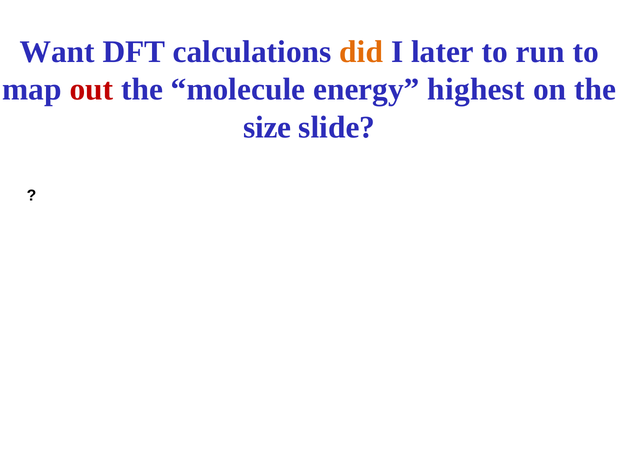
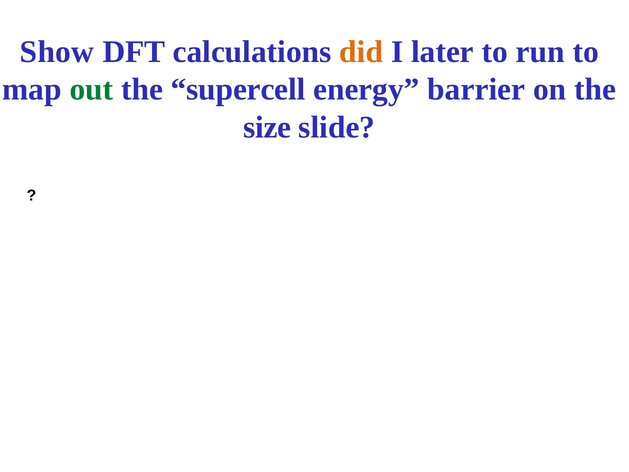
Want: Want -> Show (57, 52)
out colour: red -> green (91, 90)
molecule: molecule -> supercell (238, 90)
highest: highest -> barrier (476, 90)
